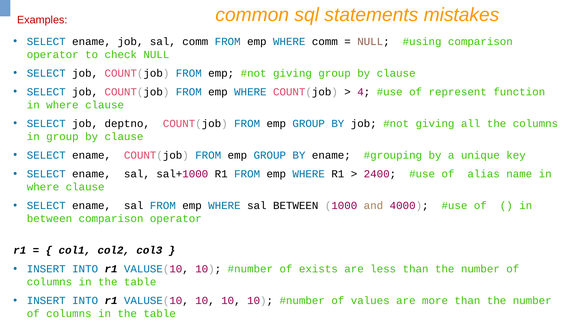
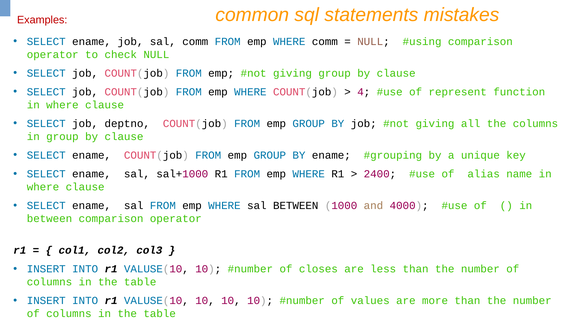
exists: exists -> closes (318, 269)
